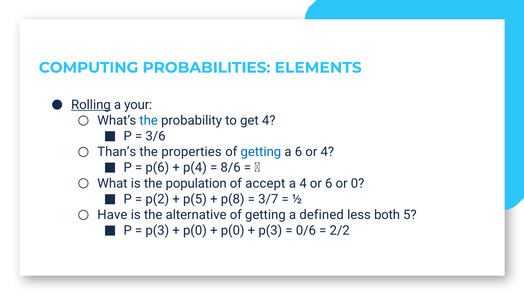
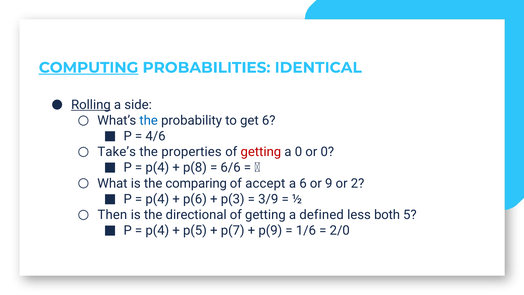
COMPUTING underline: none -> present (89, 68)
ELEMENTS: ELEMENTS -> IDENTICAL (318, 68)
your: your -> side (138, 105)
get 4: 4 -> 6 (269, 120)
3/6: 3/6 -> 4/6 (156, 136)
Than’s: Than’s -> Take’s (117, 152)
getting colour: blue -> red (261, 152)
a 6: 6 -> 0 (298, 152)
or 4: 4 -> 0 (327, 152)
p(6: p(6 -> p(4 (157, 168)
p(4: p(4 -> p(8 (195, 168)
8/6: 8/6 -> 6/6 (231, 168)
population: population -> comparing (196, 183)
a 4: 4 -> 6 (303, 183)
or 6: 6 -> 9 (329, 183)
0: 0 -> 2 (358, 183)
p(2: p(2 -> p(4 (157, 199)
p(5: p(5 -> p(6 (195, 199)
p(8: p(8 -> p(3 (233, 199)
3/7: 3/7 -> 3/9 (268, 199)
Have: Have -> Then (112, 215)
alternative: alternative -> directional (196, 215)
p(3: p(3 -> p(4 (157, 230)
p(0: p(0 -> p(5 (195, 230)
p(0: p(0 -> p(7 (233, 230)
p(3: p(3 -> p(9 (270, 230)
0/6: 0/6 -> 1/6 (306, 230)
2/2: 2/2 -> 2/0 (340, 230)
